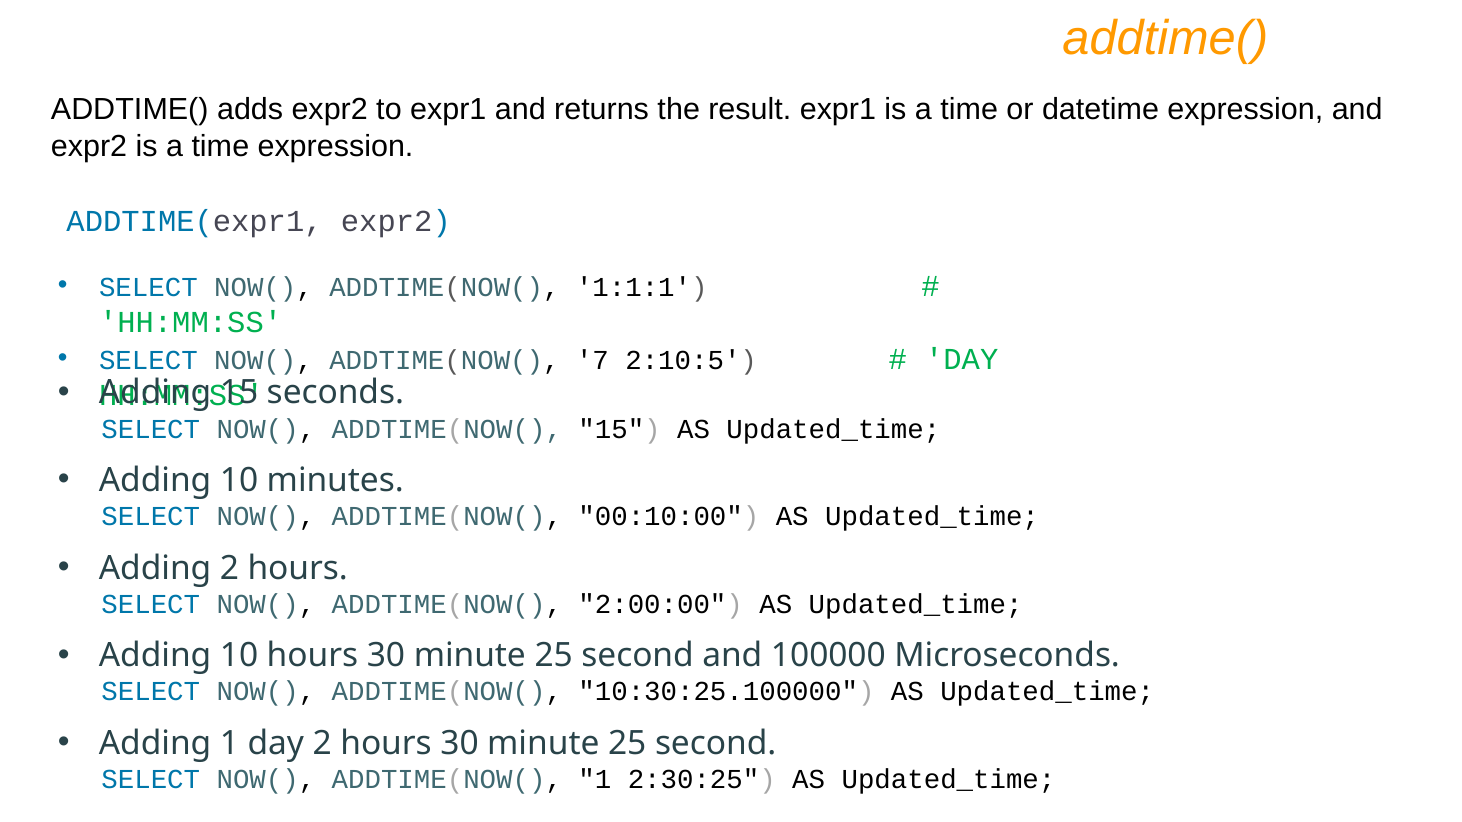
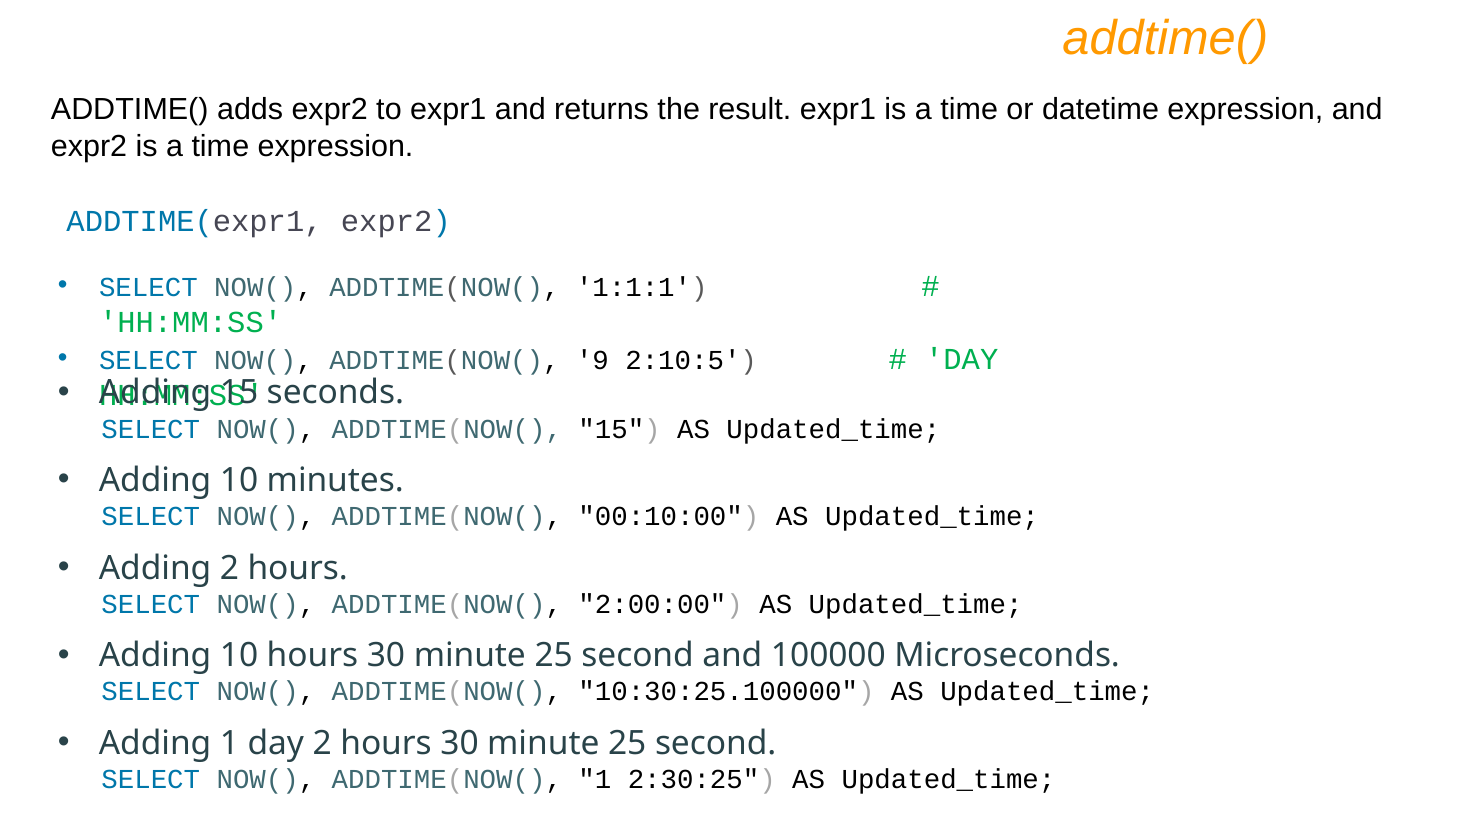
7: 7 -> 9 (592, 360)
